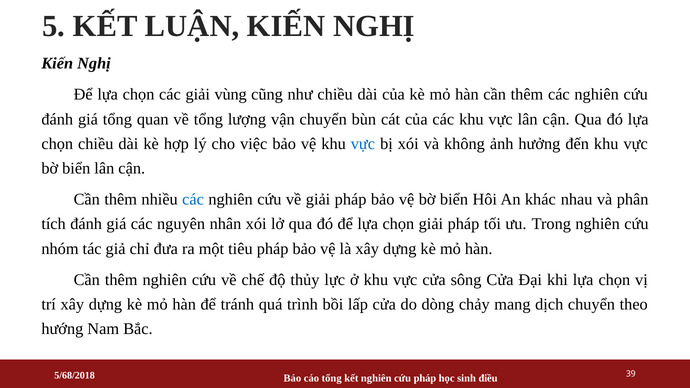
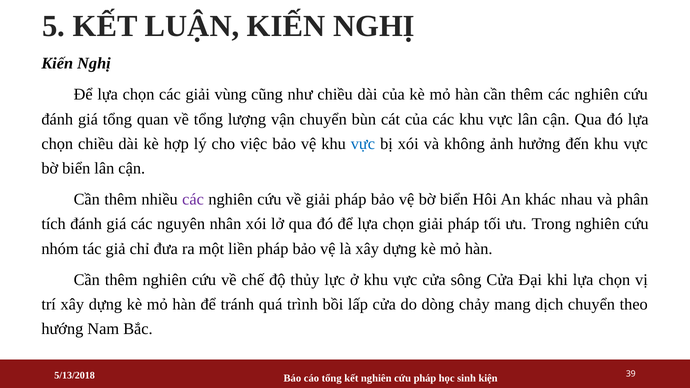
các colour: blue -> purple (193, 200)
tiêu: tiêu -> liền (240, 249)
5/68/2018: 5/68/2018 -> 5/13/2018 (75, 376)
điều: điều -> kiện (488, 379)
